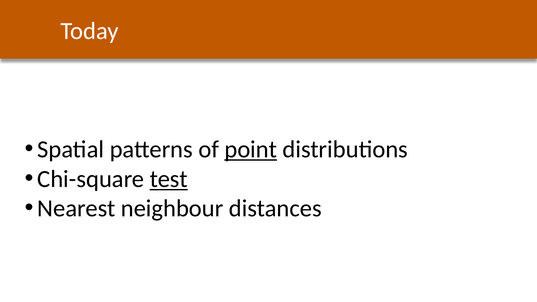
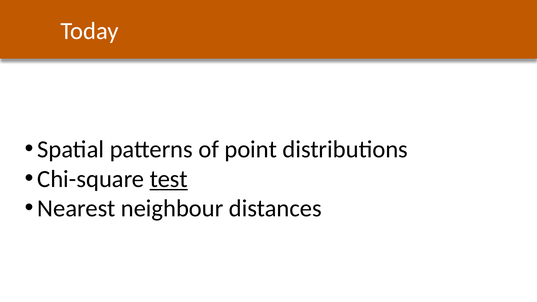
point underline: present -> none (251, 150)
